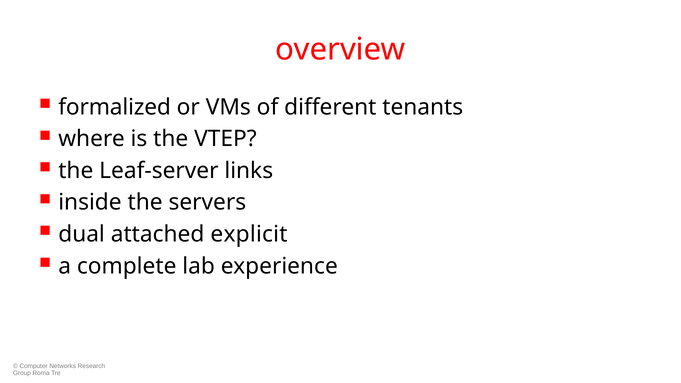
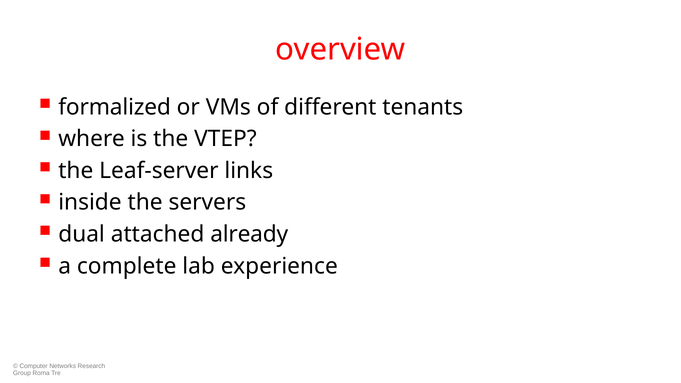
explicit: explicit -> already (249, 234)
